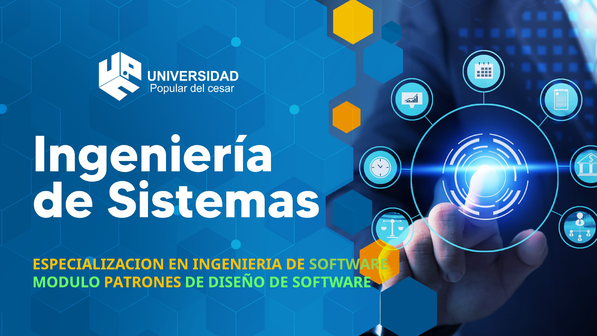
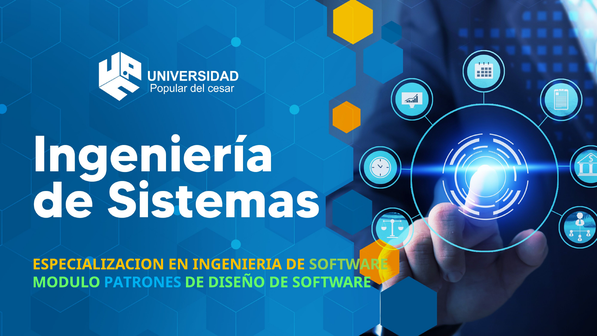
PATRONES colour: yellow -> light blue (143, 282)
